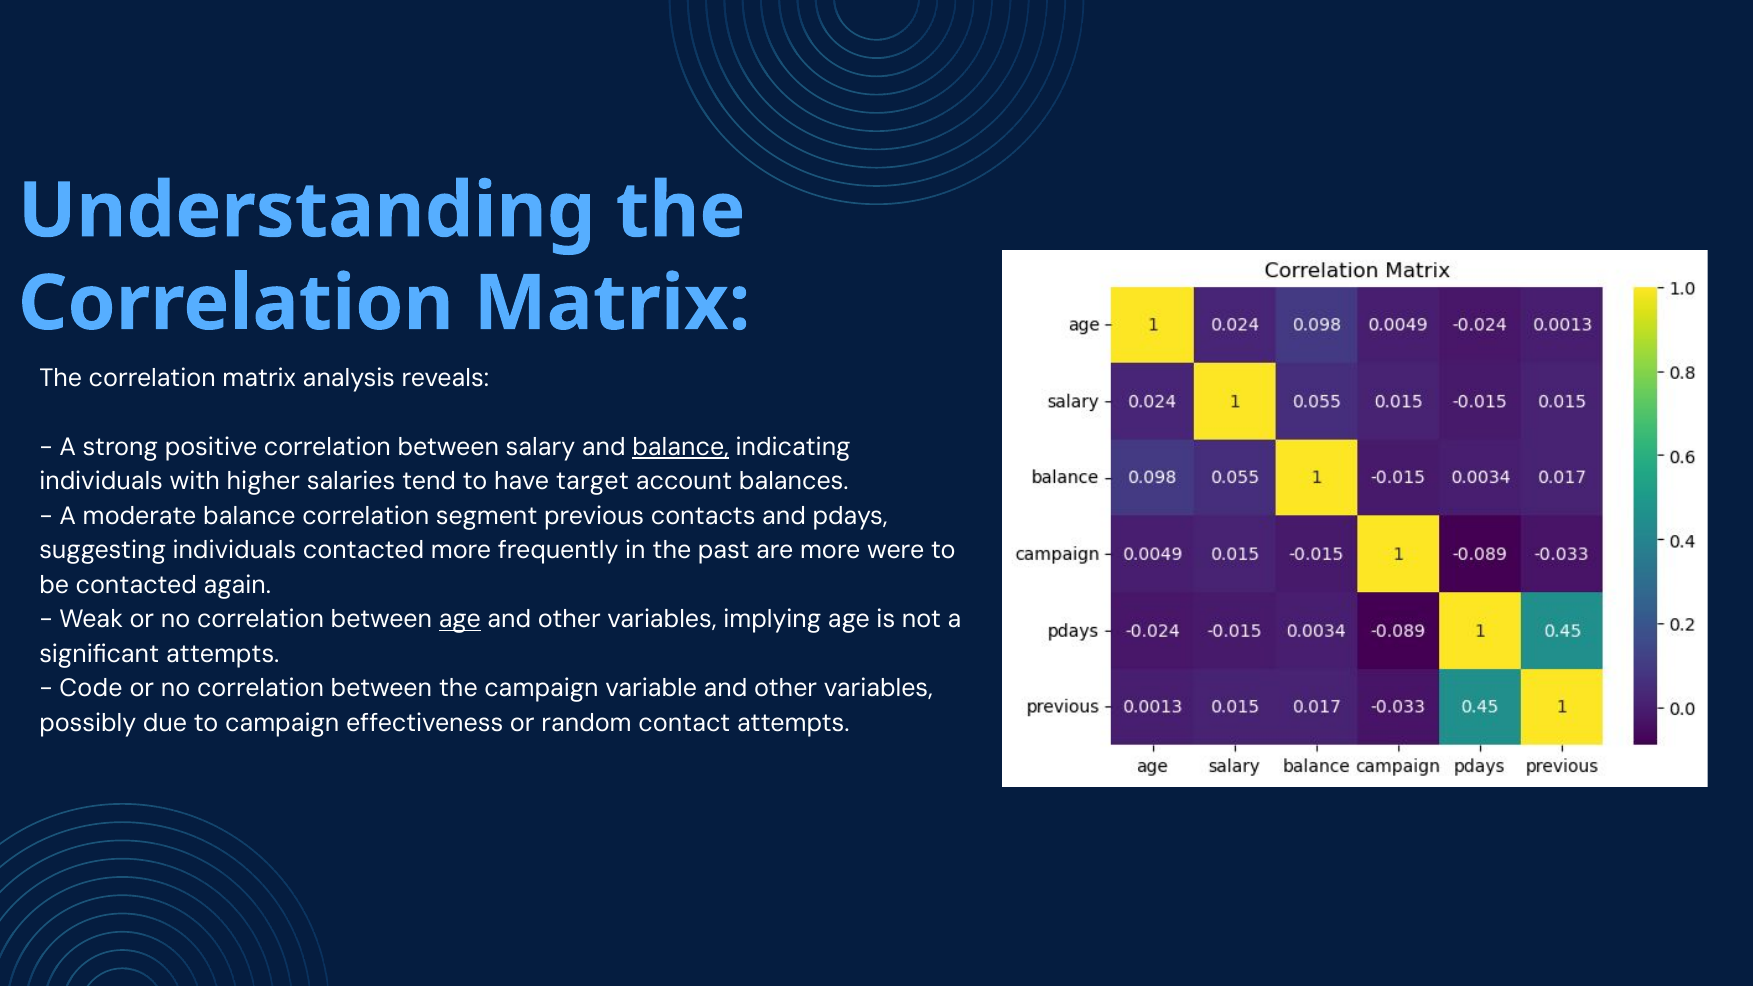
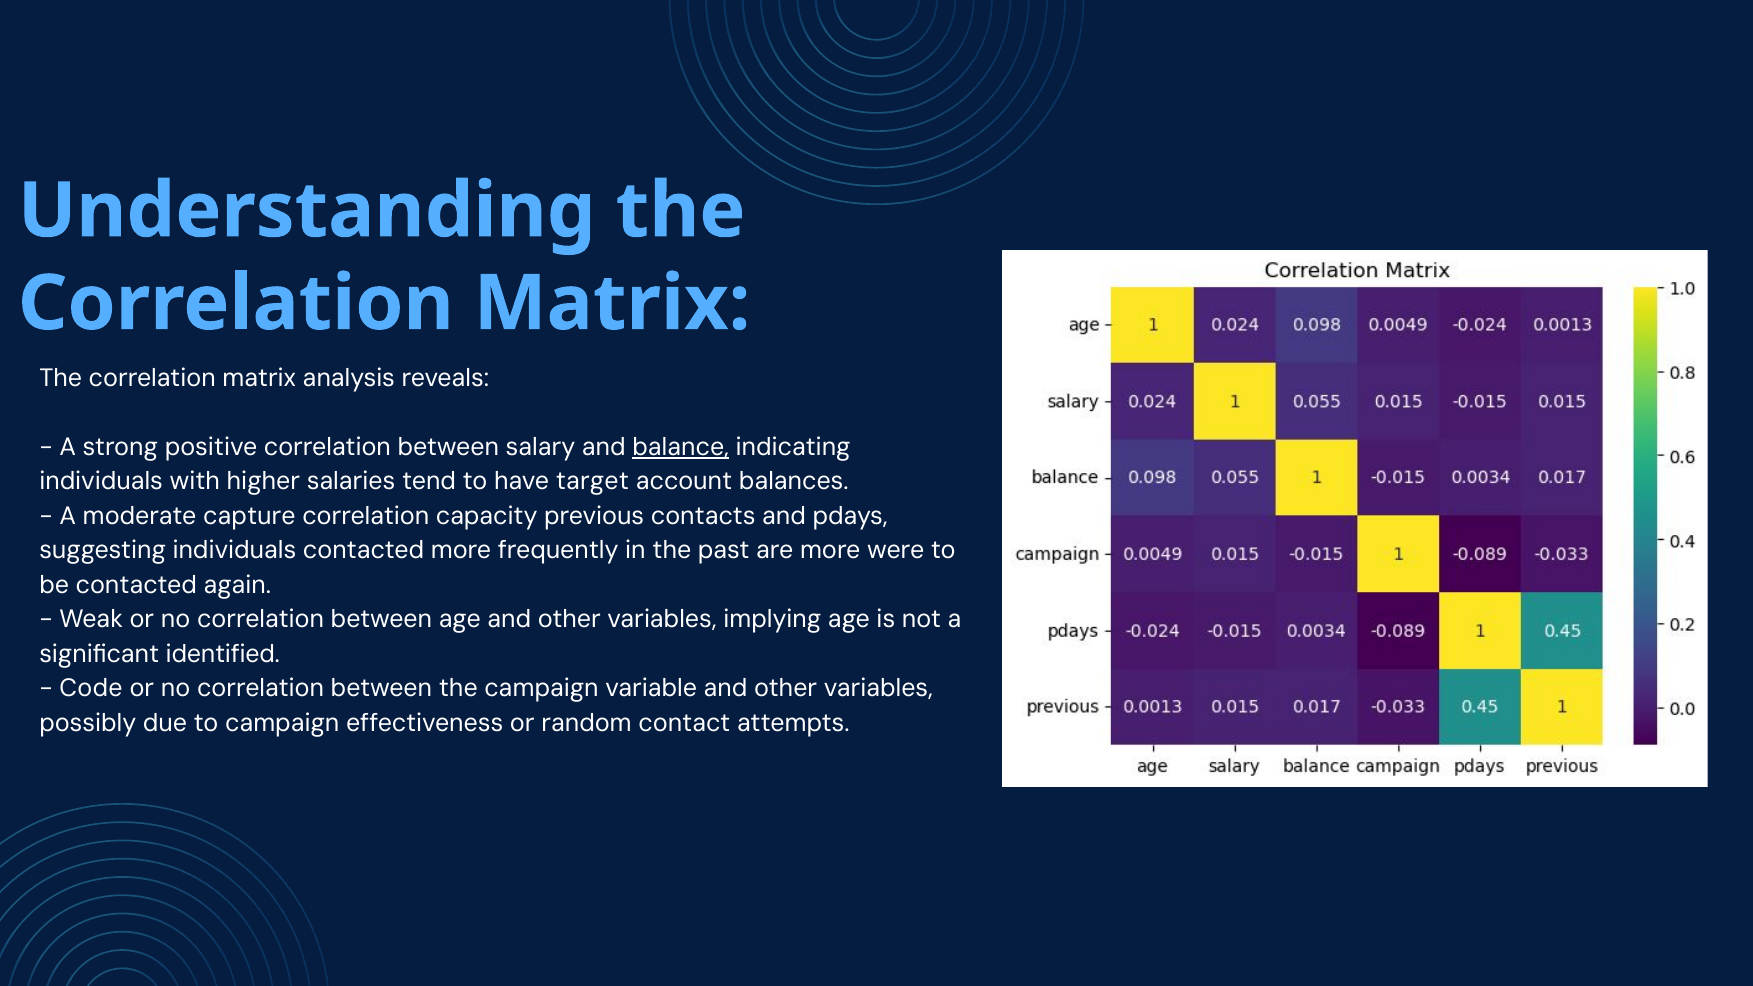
moderate balance: balance -> capture (249, 516)
segment: segment -> capacity (487, 516)
age underline: present -> none (460, 620)
significant attempts: attempts -> identified (223, 654)
